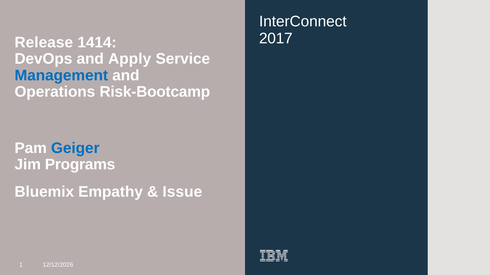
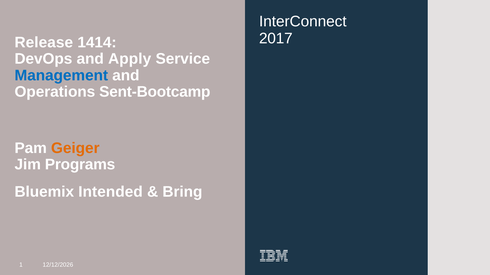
Risk-Bootcamp: Risk-Bootcamp -> Sent-Bootcamp (155, 92)
Geiger colour: blue -> orange (75, 148)
Empathy: Empathy -> Intended (111, 192)
Issue: Issue -> Bring (182, 192)
